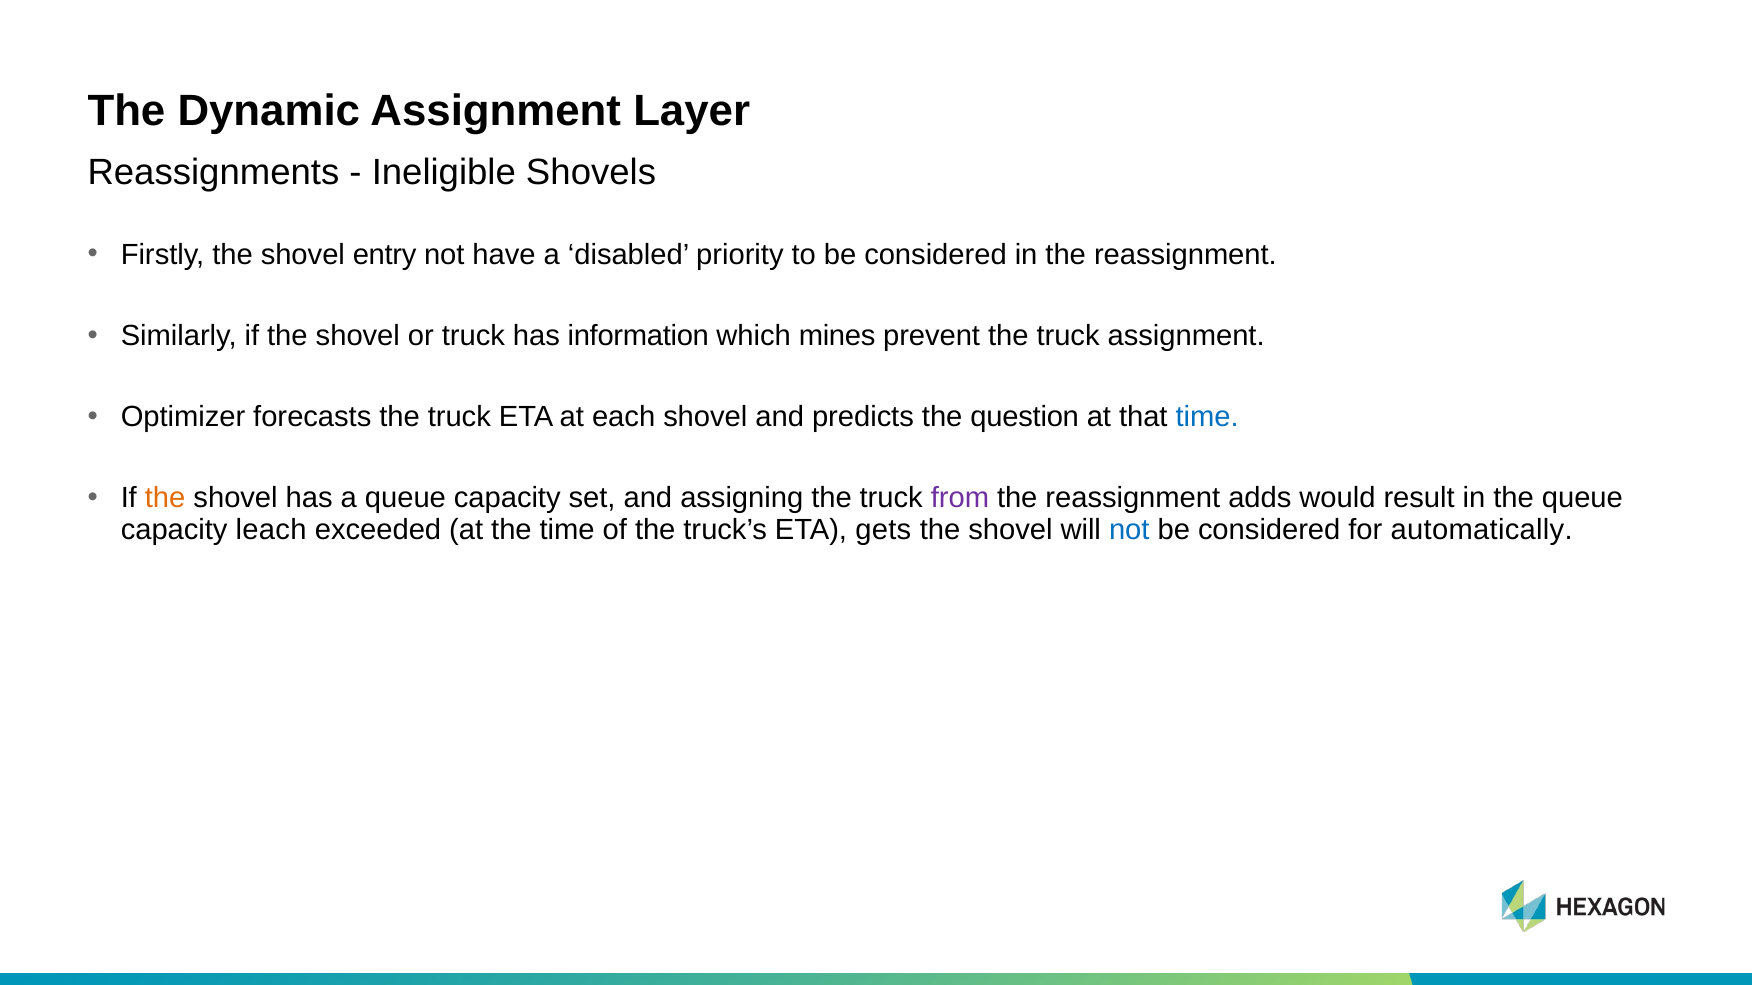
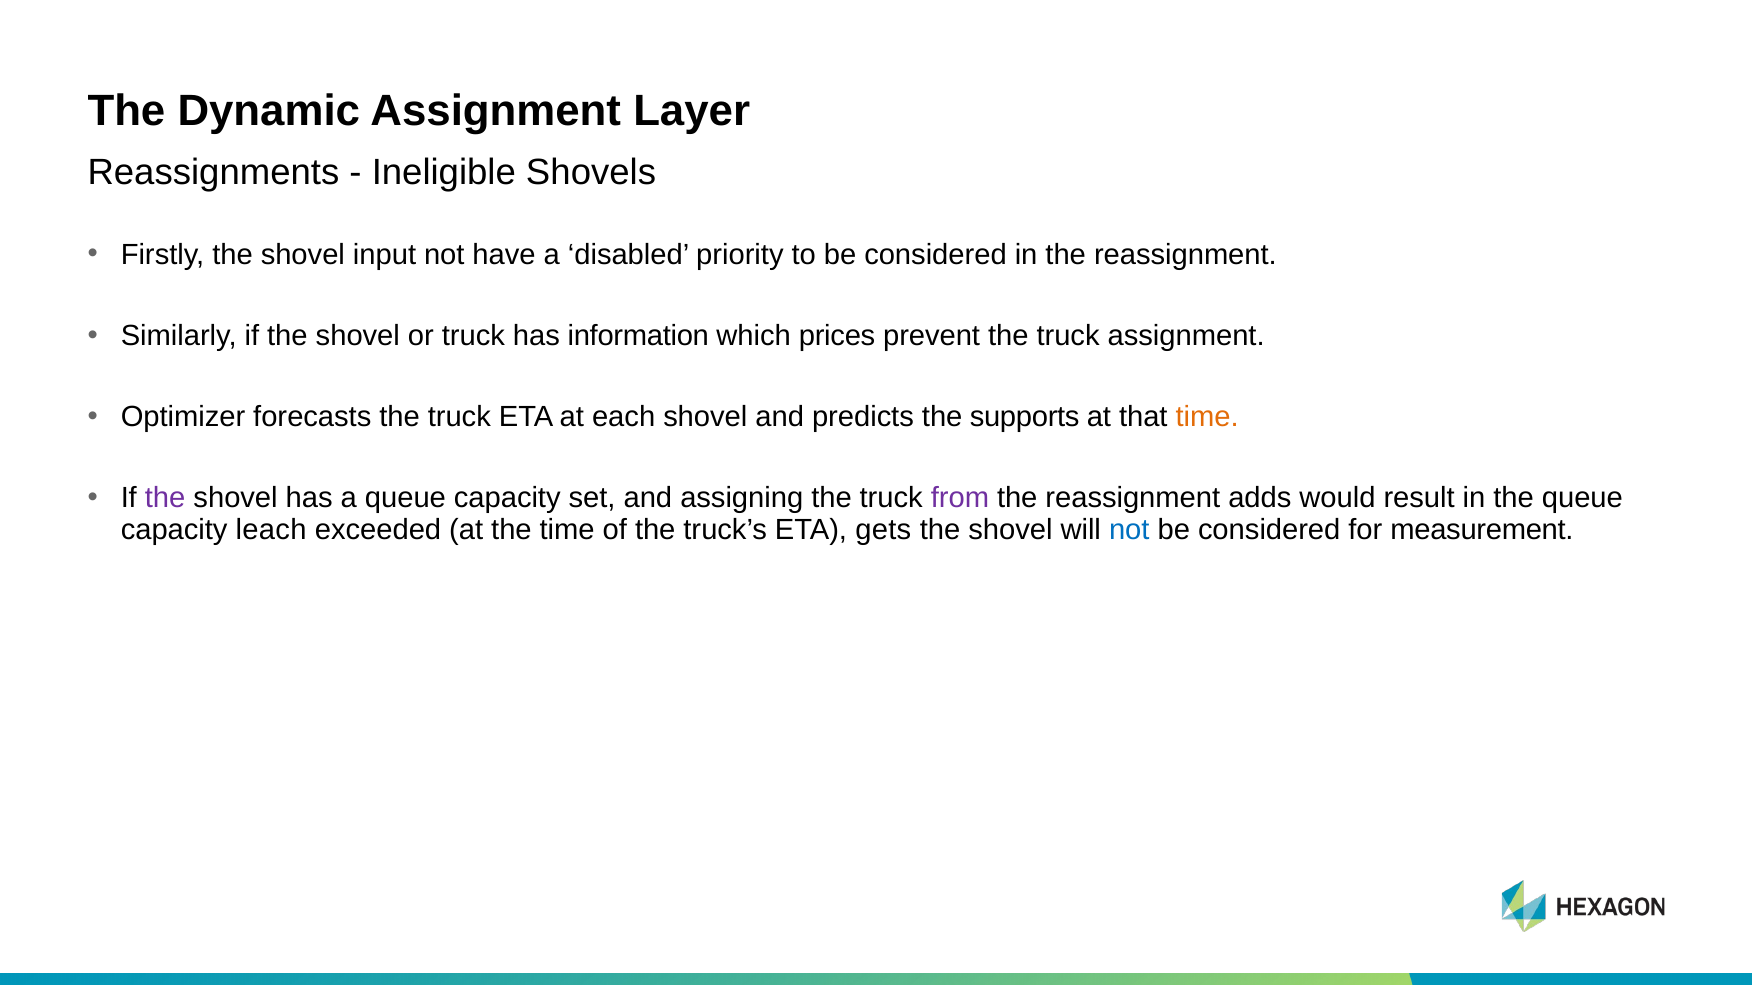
entry: entry -> input (385, 255)
mines: mines -> prices (837, 336)
question: question -> supports (1025, 417)
time colour: blue -> orange (1207, 417)
the colour: orange -> purple (165, 498)
automatically: automatically -> measurement (1482, 530)
